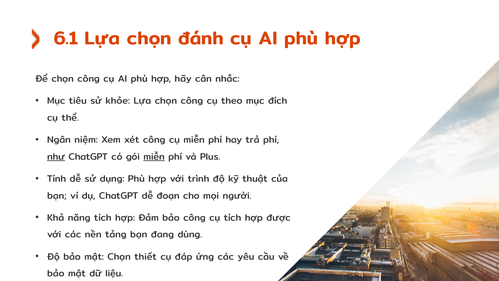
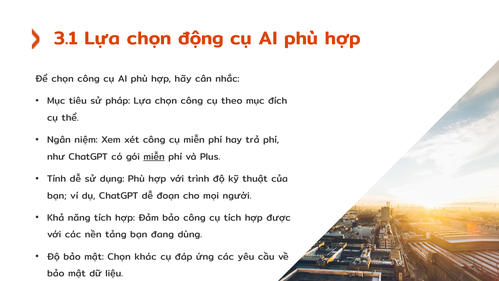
6.1: 6.1 -> 3.1 (66, 38)
đánh: đánh -> động (201, 38)
khỏe: khỏe -> pháp (118, 101)
như underline: present -> none (56, 157)
thiết: thiết -> khác (146, 256)
